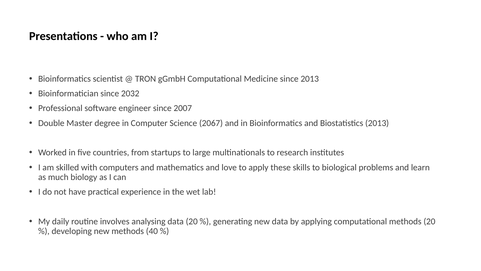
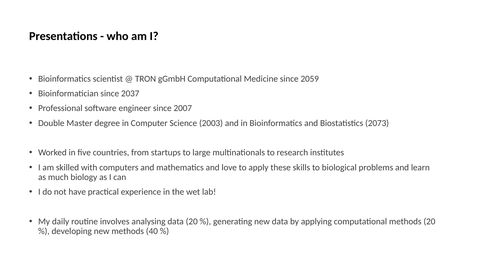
since 2013: 2013 -> 2059 (310, 79)
2032: 2032 -> 2037 (130, 93)
2067: 2067 -> 2003 (211, 123)
Biostatistics 2013: 2013 -> 2073 (377, 123)
